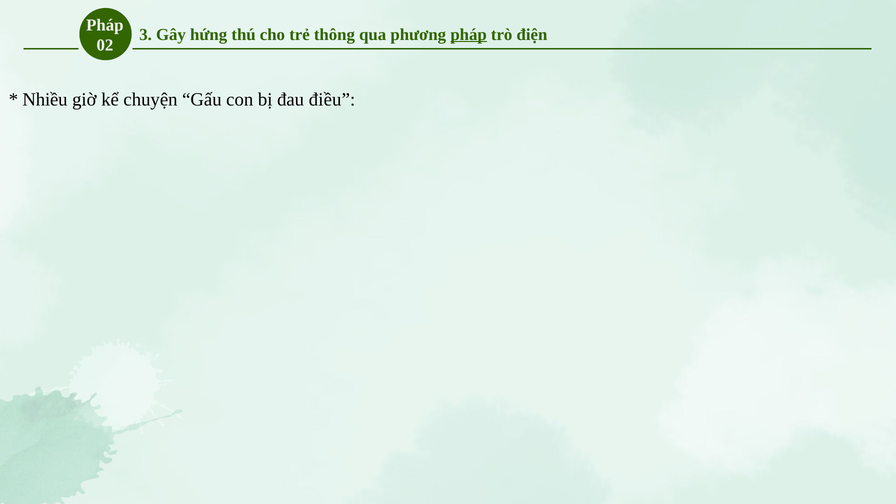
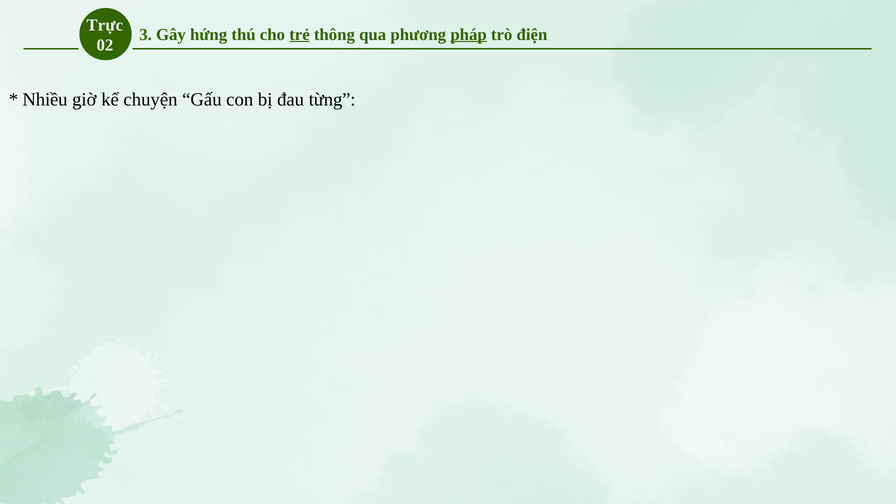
Pháp: Pháp -> Trực (105, 25)
trẻ underline: none -> present (299, 35)
điều: điều -> từng (332, 99)
